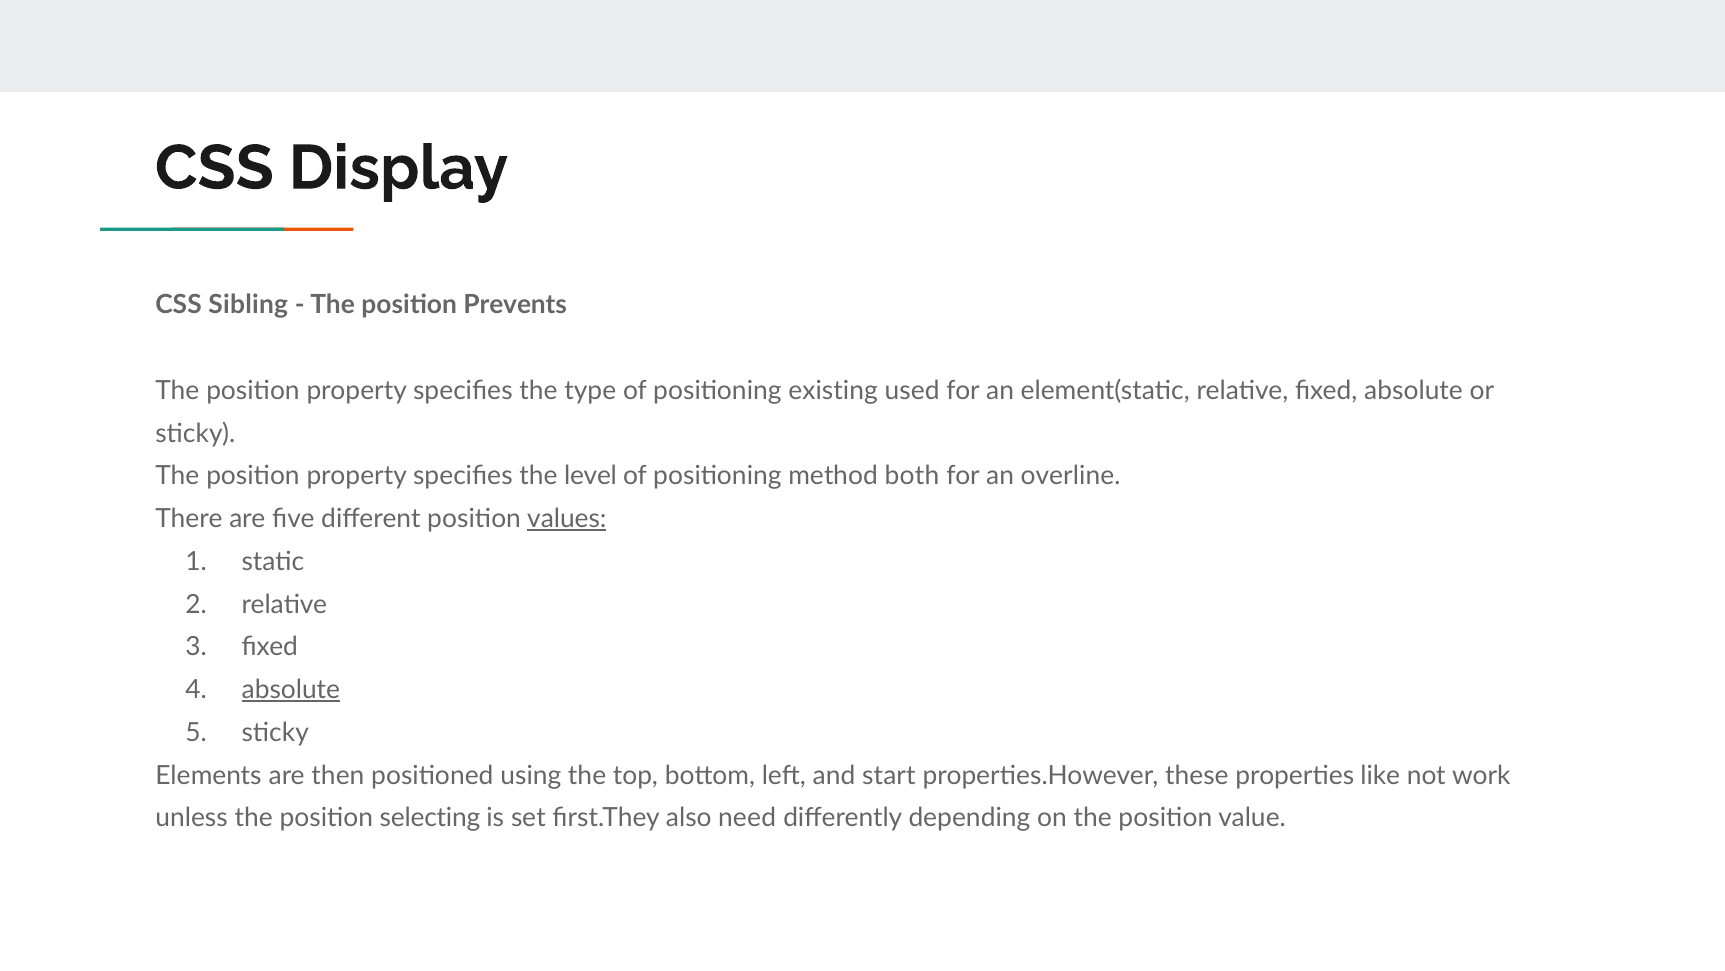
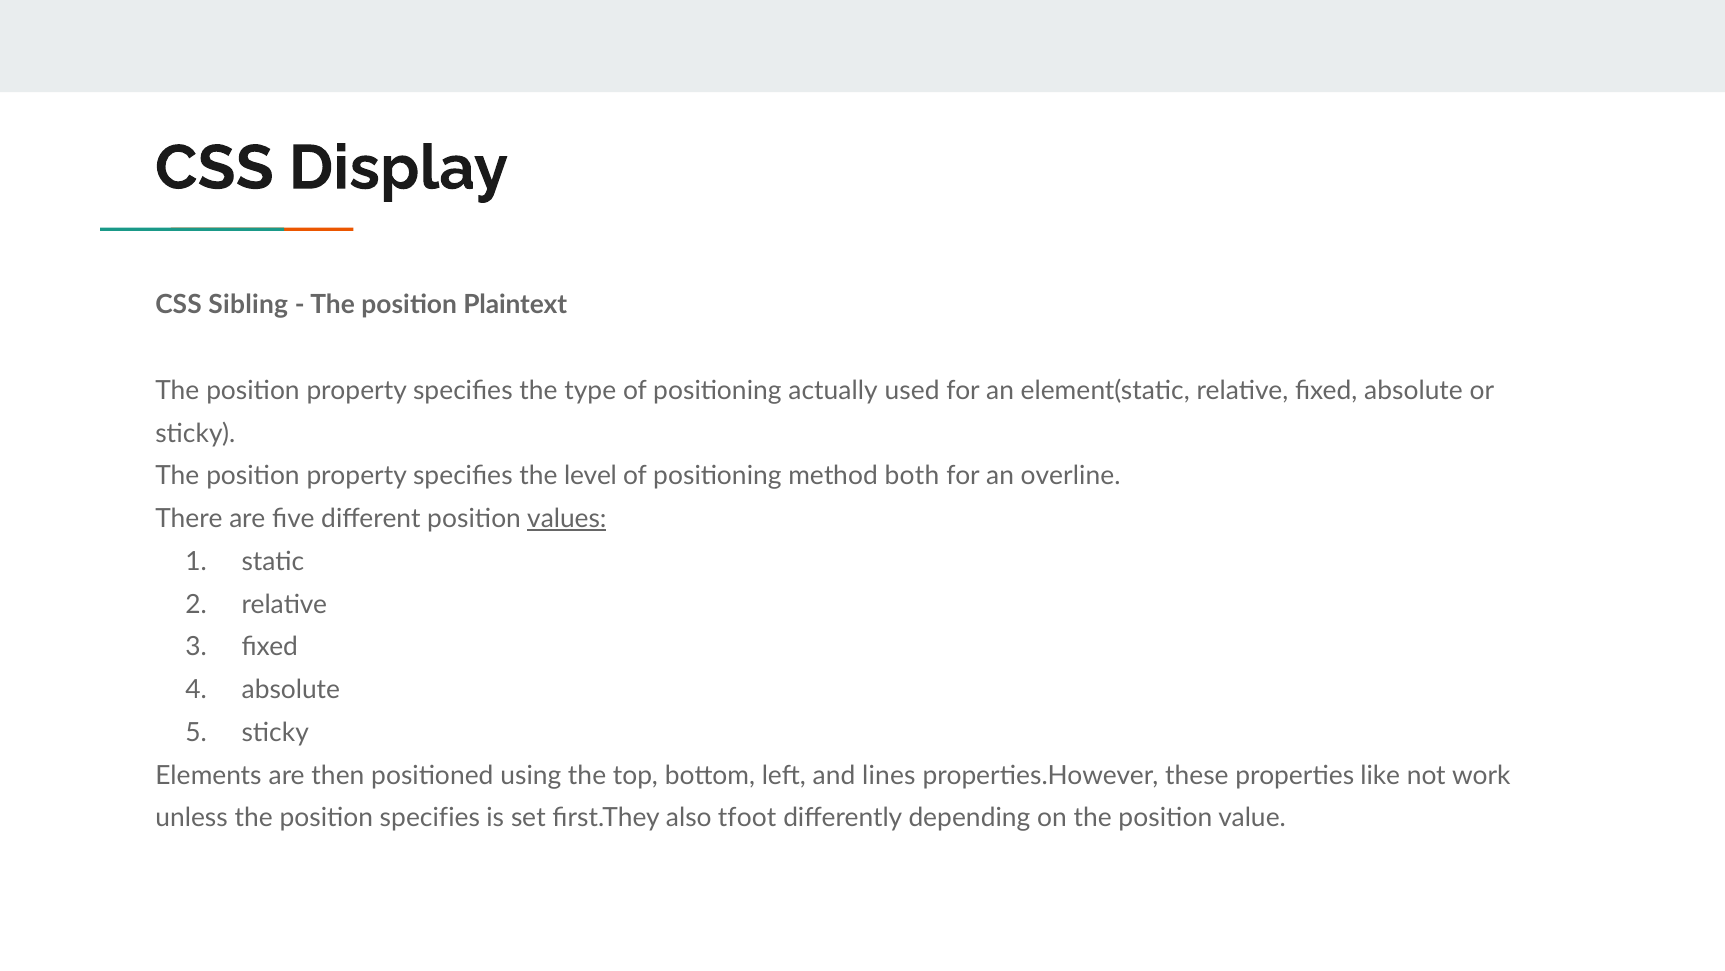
Prevents: Prevents -> Plaintext (515, 305)
existing: existing -> actually (833, 390)
absolute underline: present -> none (291, 689)
start: start -> lines (889, 775)
position selecting: selecting -> specifies (430, 818)
need: need -> tfoot (747, 818)
